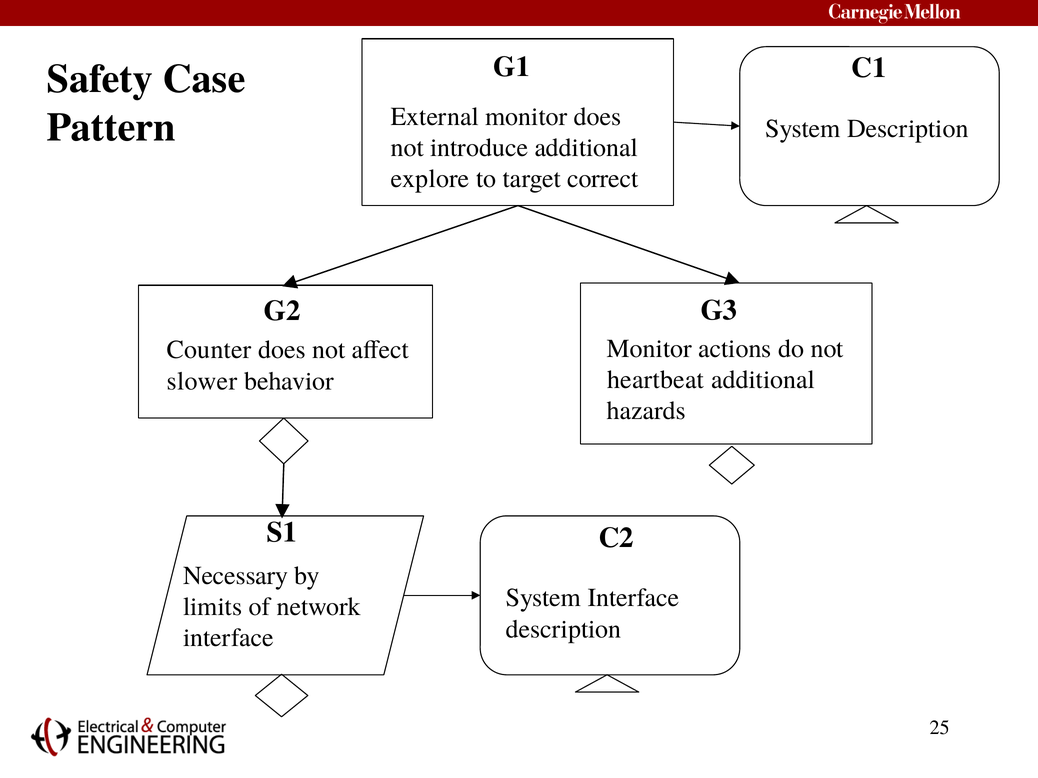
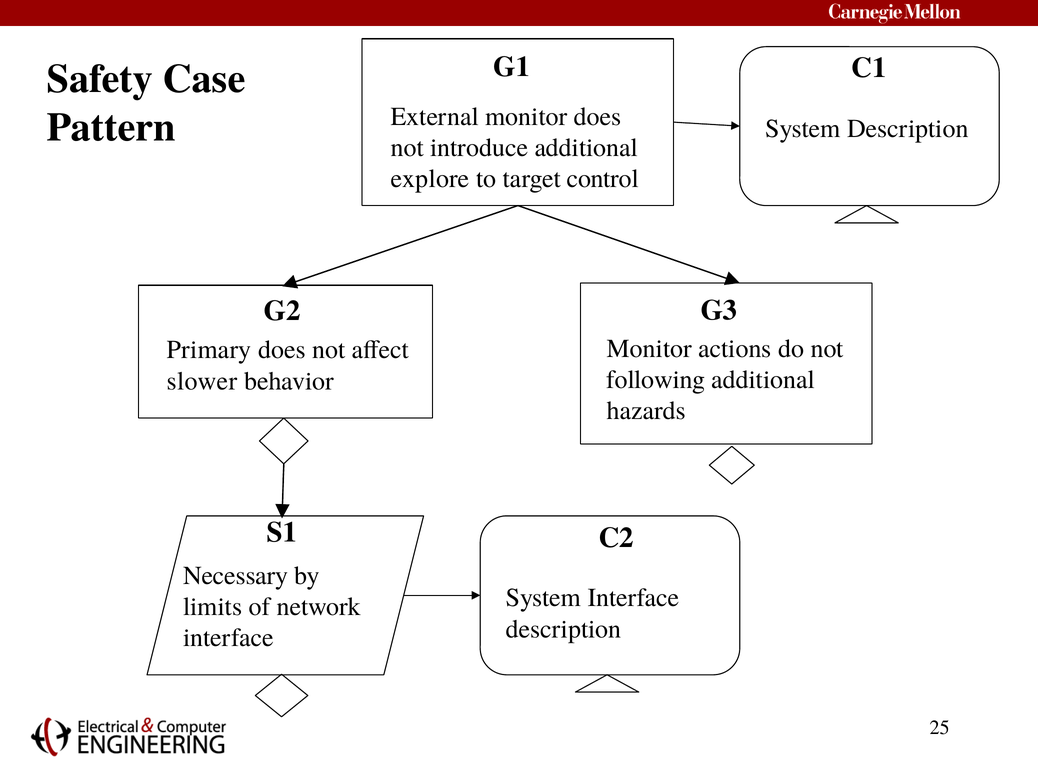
correct: correct -> control (603, 179)
Counter: Counter -> Primary (209, 350)
heartbeat: heartbeat -> following (656, 380)
